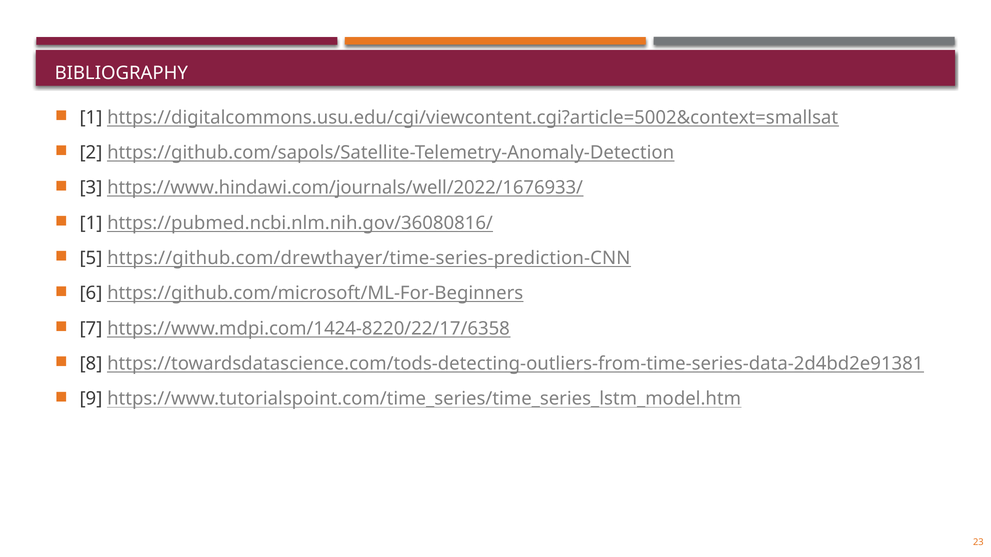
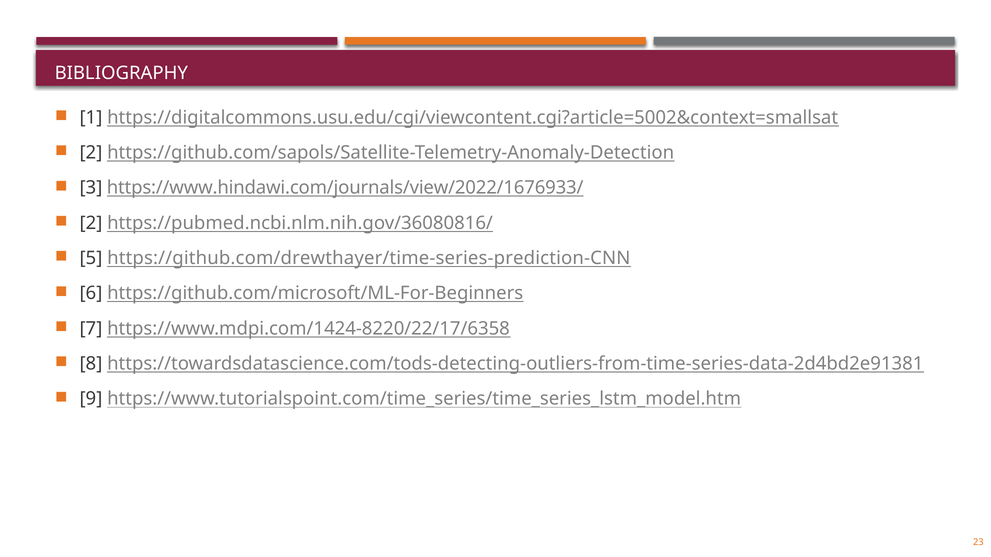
https://www.hindawi.com/journals/well/2022/1676933/: https://www.hindawi.com/journals/well/2022/1676933/ -> https://www.hindawi.com/journals/view/2022/1676933/ (345, 188)
1: 1 -> 2 (91, 223)
